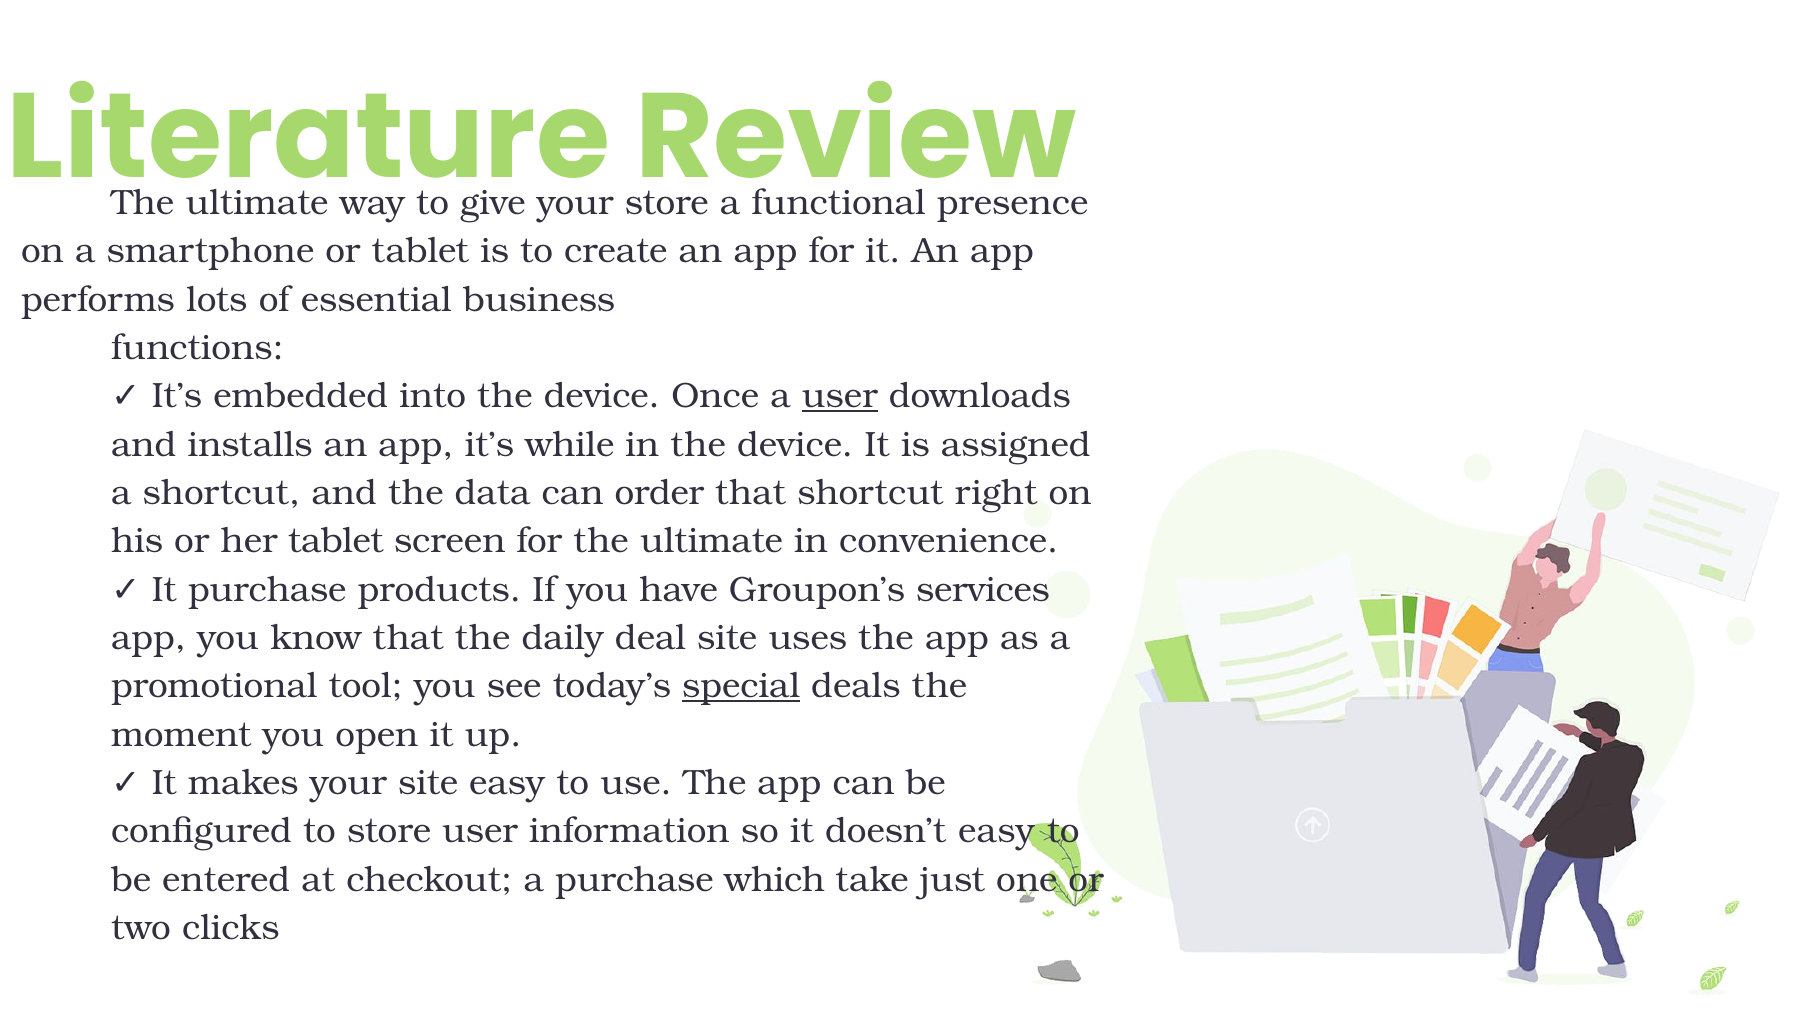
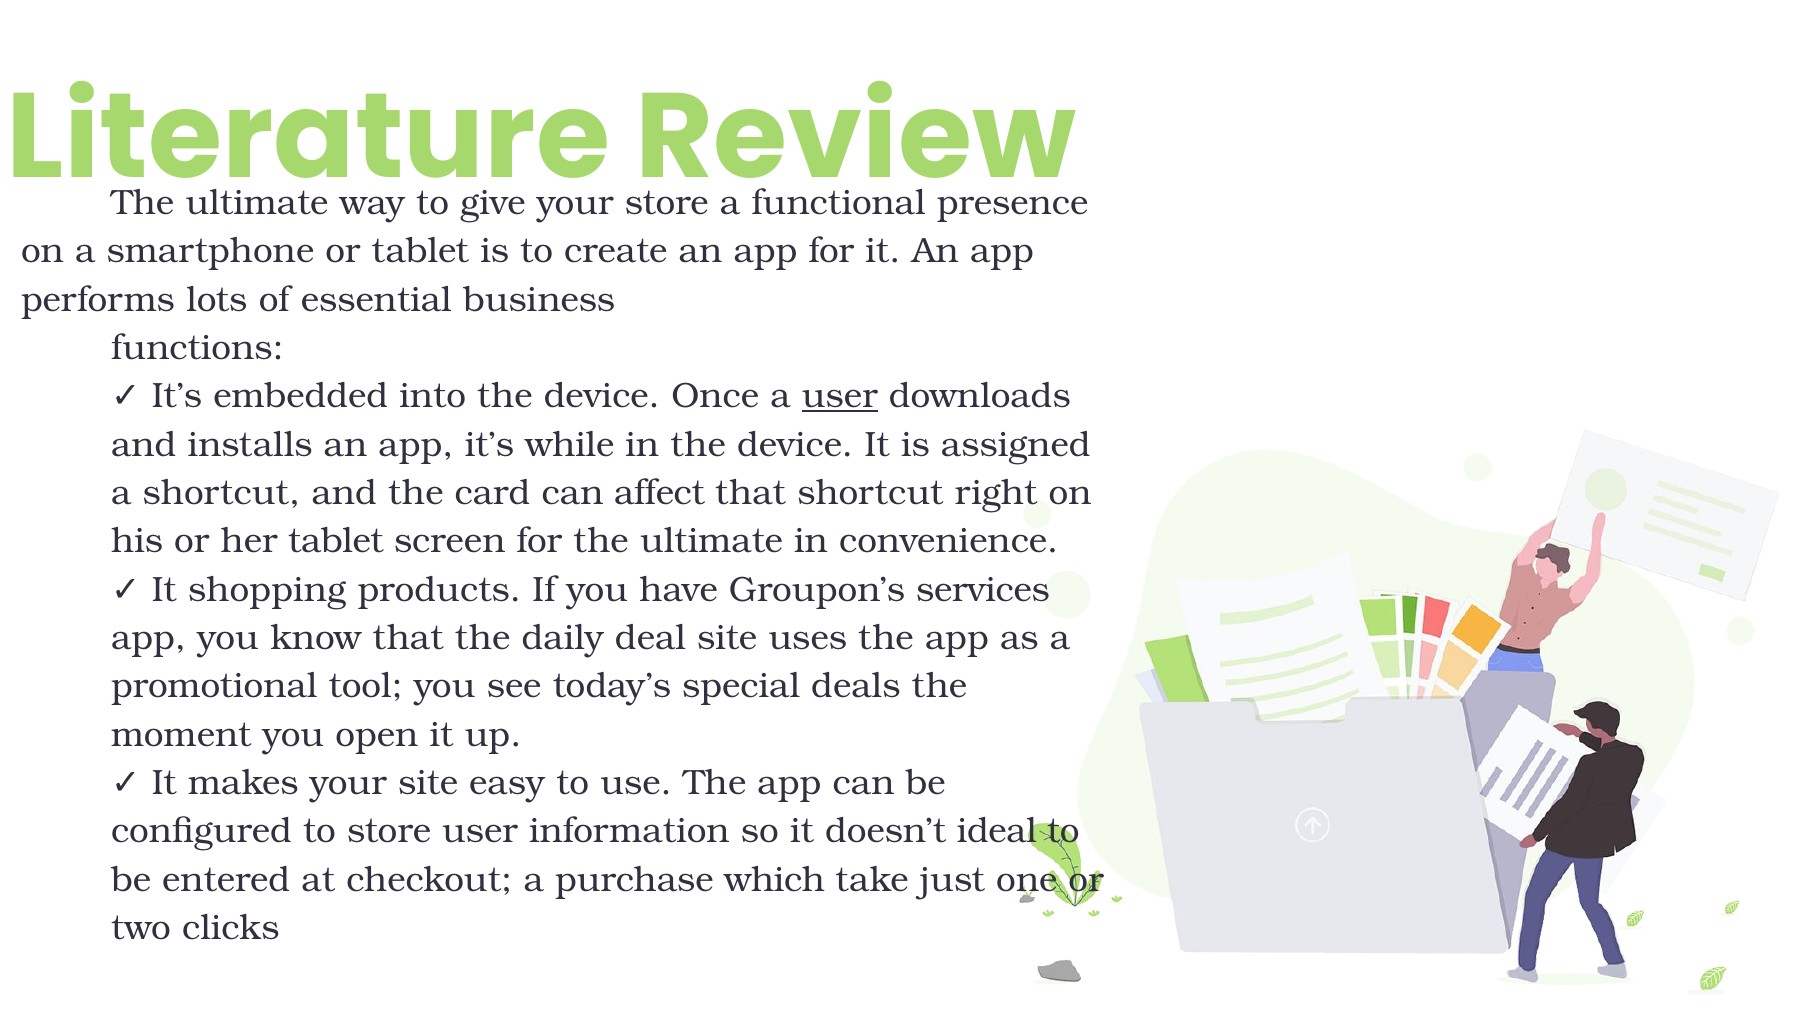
data: data -> card (493, 493)
order: order -> affect (659, 493)
It purchase: purchase -> shopping (267, 589)
special underline: present -> none (741, 686)
doesn’t easy: easy -> ideal (997, 831)
